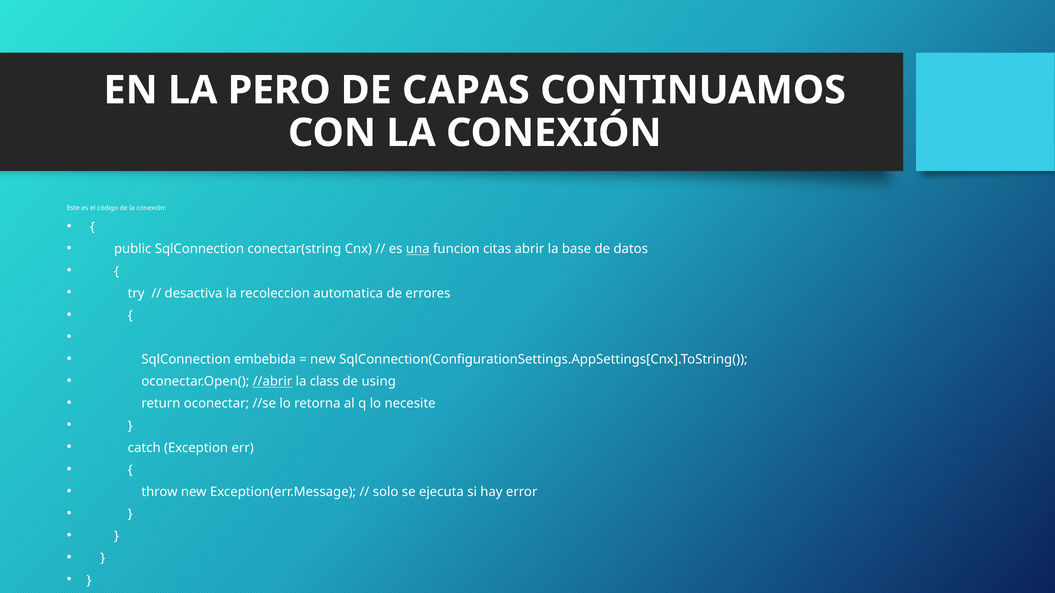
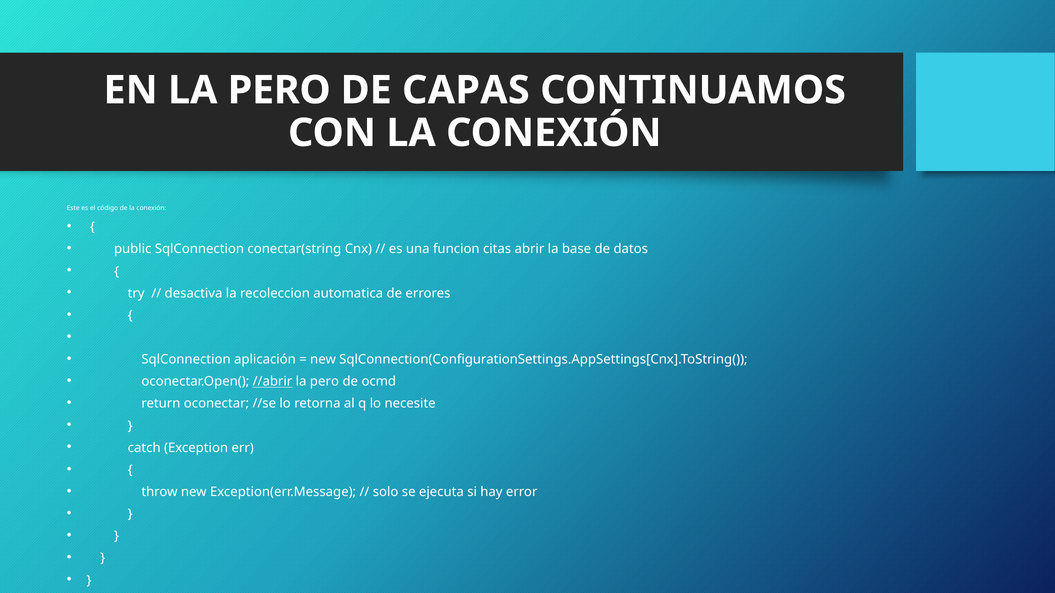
una underline: present -> none (418, 249)
embebida: embebida -> aplicación (265, 360)
class: class -> pero (324, 382)
using: using -> ocmd (379, 382)
